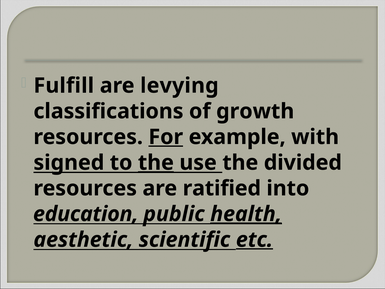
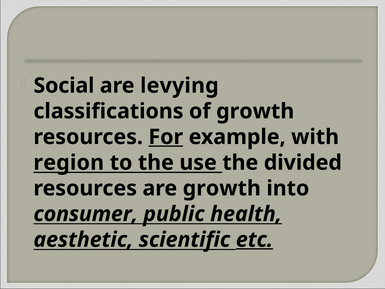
Fulfill: Fulfill -> Social (64, 86)
signed: signed -> region (69, 163)
the underline: present -> none (156, 163)
are ratified: ratified -> growth (222, 188)
education: education -> consumer (86, 214)
health underline: present -> none (246, 214)
